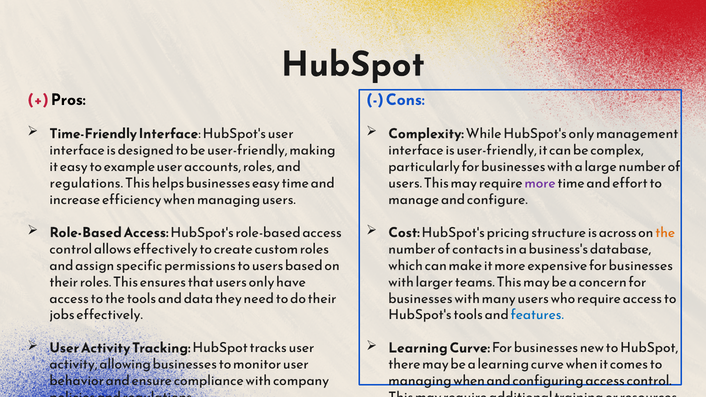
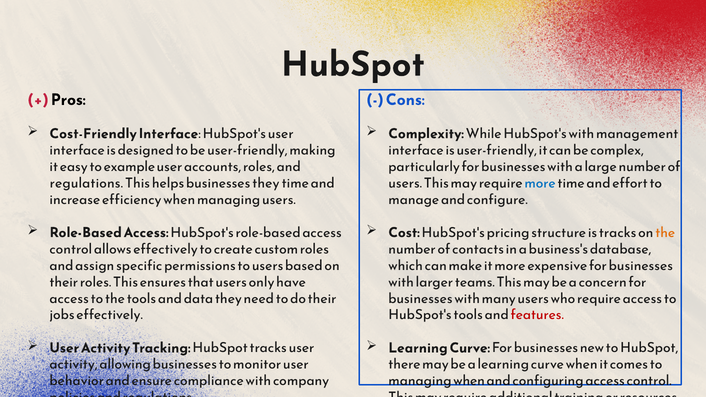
Time-Friendly: Time-Friendly -> Cost-Friendly (93, 134)
HubSpot's only: only -> with (581, 134)
businesses easy: easy -> they (266, 183)
more colour: purple -> blue (540, 183)
is across: across -> tracks (618, 233)
features colour: blue -> red (537, 315)
